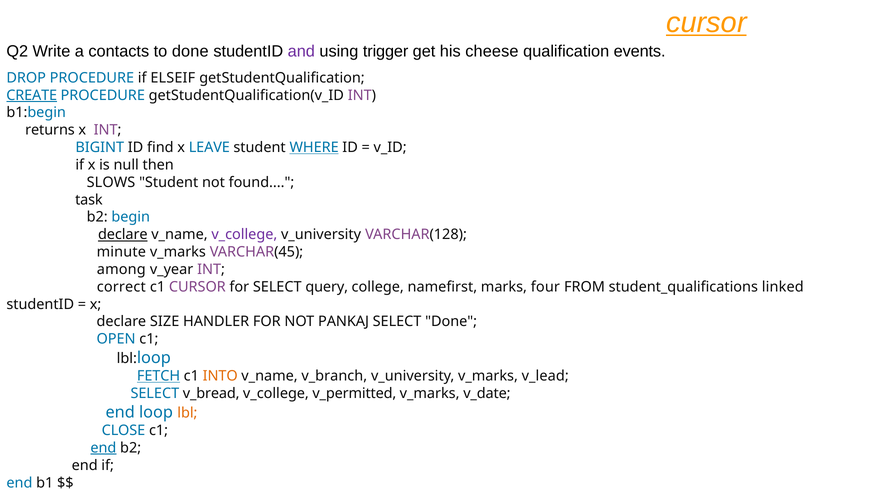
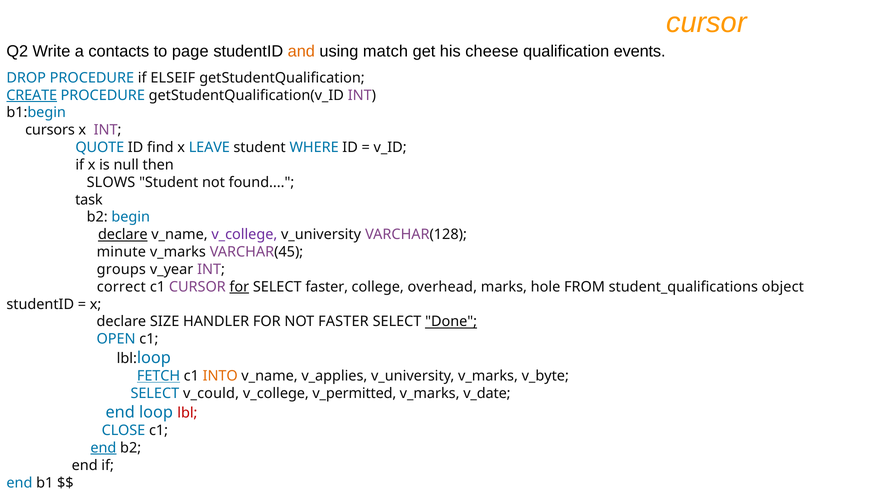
cursor underline: present -> none (706, 23)
to done: done -> page (190, 51)
and colour: purple -> orange (301, 51)
trigger: trigger -> match (386, 51)
returns: returns -> cursors (50, 130)
BIGINT: BIGINT -> QUOTE (100, 147)
WHERE underline: present -> none (314, 147)
among: among -> groups (121, 269)
for underline: none -> present (239, 286)
SELECT query: query -> faster (327, 286)
namefirst: namefirst -> overhead (442, 286)
four: four -> hole (545, 286)
linked: linked -> object (783, 286)
NOT PANKAJ: PANKAJ -> FASTER (343, 321)
Done underline: none -> present (451, 321)
v_branch: v_branch -> v_applies (334, 376)
v_lead: v_lead -> v_byte (545, 376)
v_bread: v_bread -> v_could (211, 393)
lbl colour: orange -> red (187, 412)
